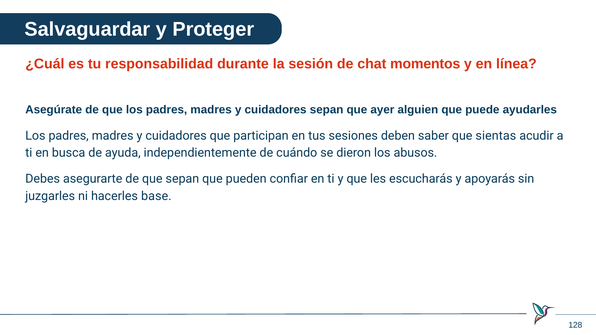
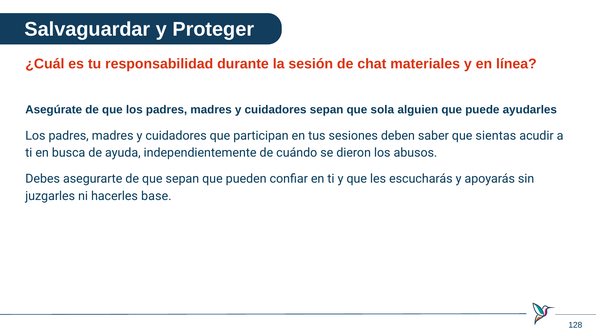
momentos: momentos -> materiales (425, 64)
ayer: ayer -> sola (382, 110)
